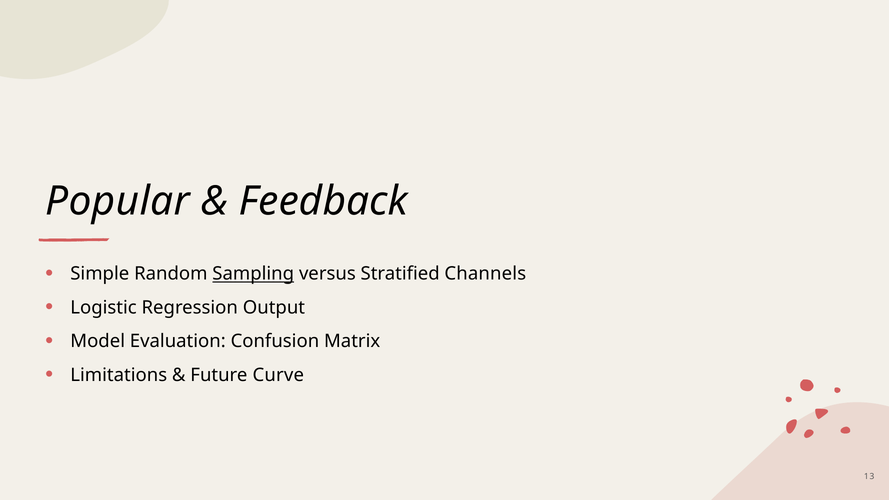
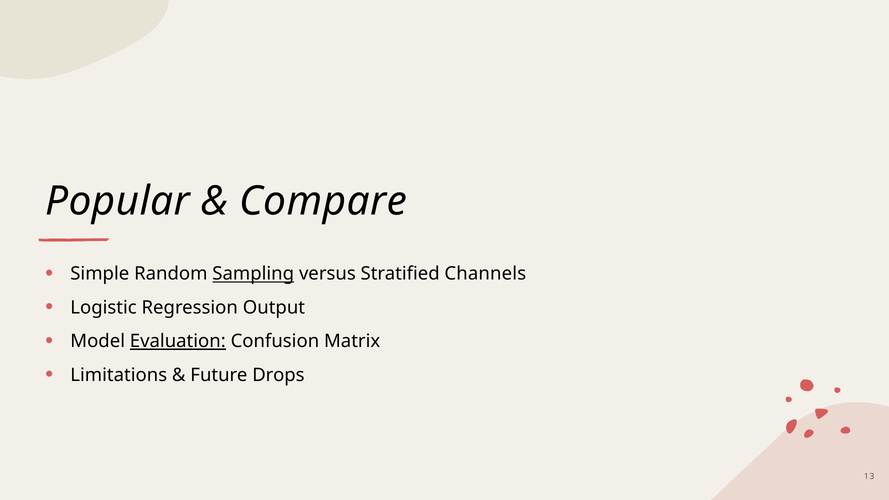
Feedback: Feedback -> Compare (323, 201)
Evaluation underline: none -> present (178, 341)
Curve: Curve -> Drops (278, 375)
